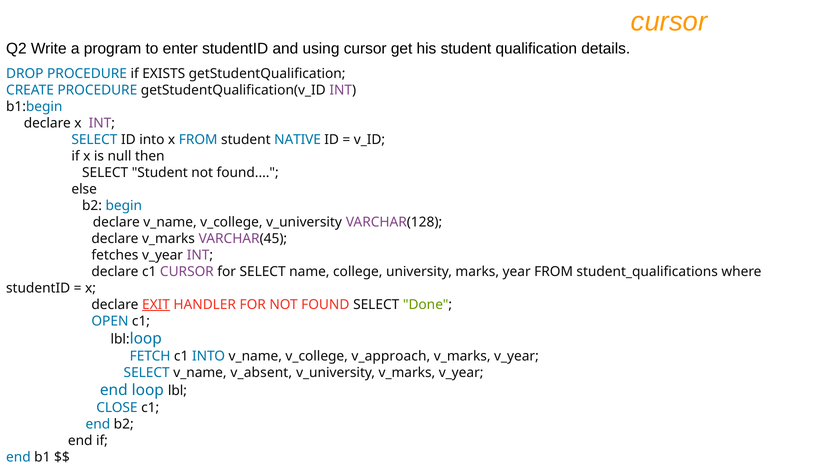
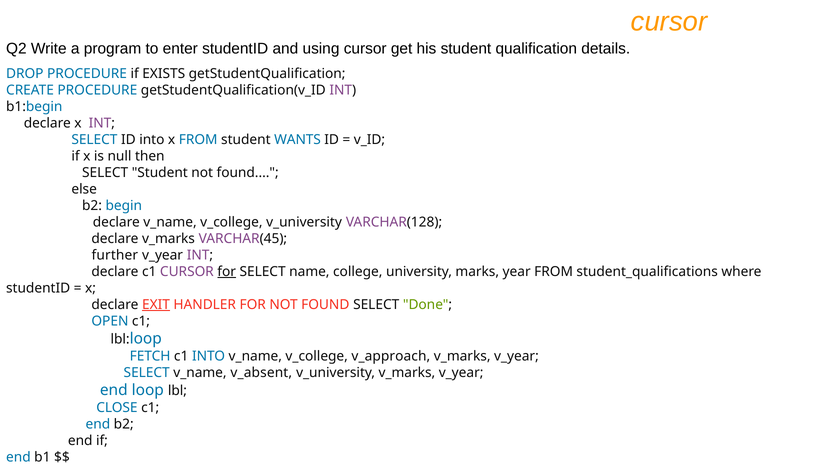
NATIVE: NATIVE -> WANTS (298, 140)
fetches: fetches -> further (115, 255)
for underline: none -> present (227, 271)
